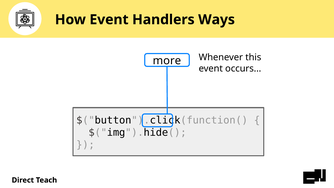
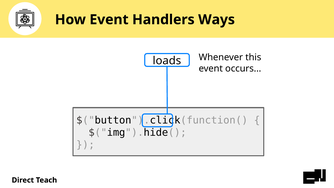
more: more -> loads (167, 61)
